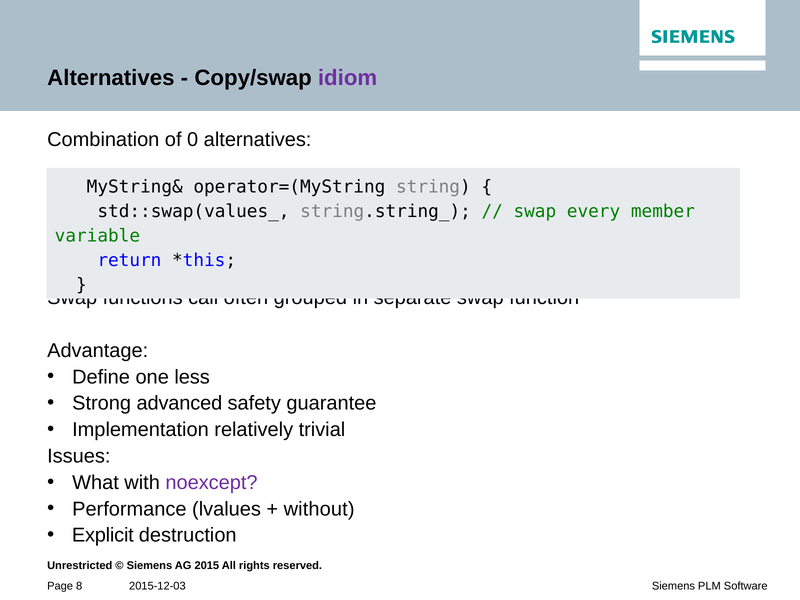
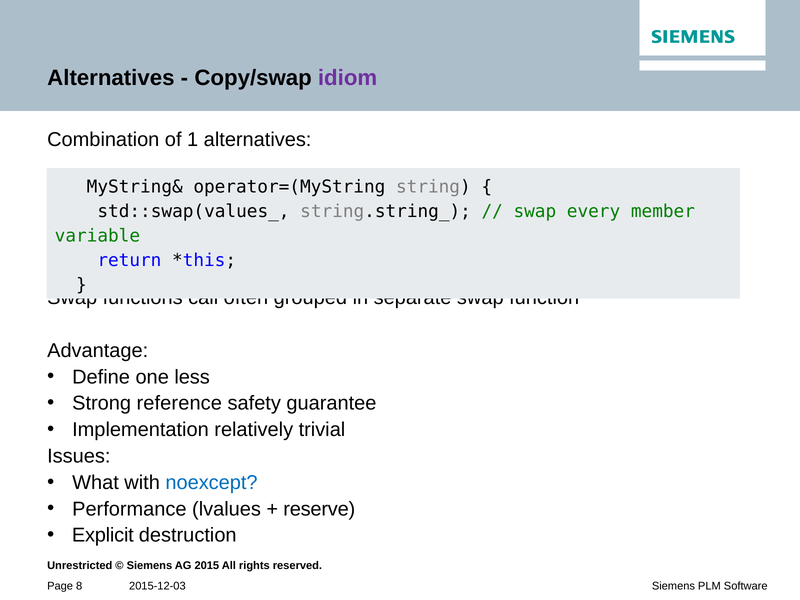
0: 0 -> 1 (193, 139)
advanced: advanced -> reference (179, 403)
noexcept colour: purple -> blue (212, 483)
without: without -> reserve (319, 509)
